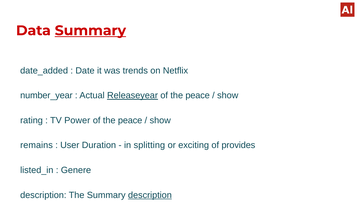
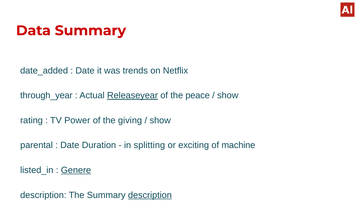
Summary underline: present -> none (90, 31)
number_year: number_year -> through_year (46, 96)
peace: peace -> giving (130, 121)
remains: remains -> parental (37, 146)
User: User -> Date (70, 146)
provides: provides -> machine (238, 146)
Genere underline: none -> present (76, 171)
